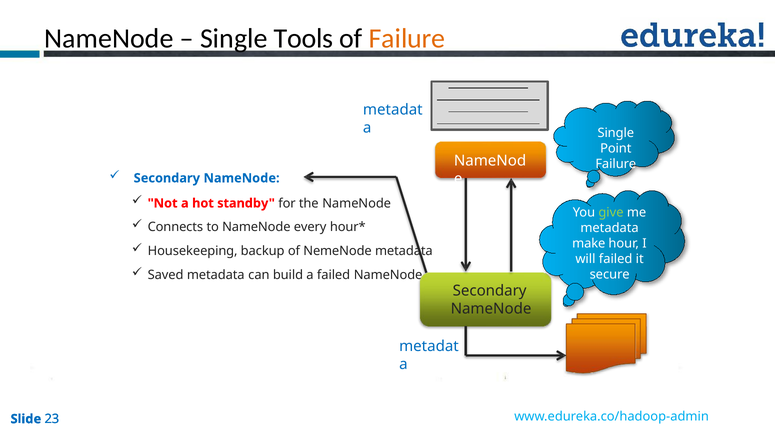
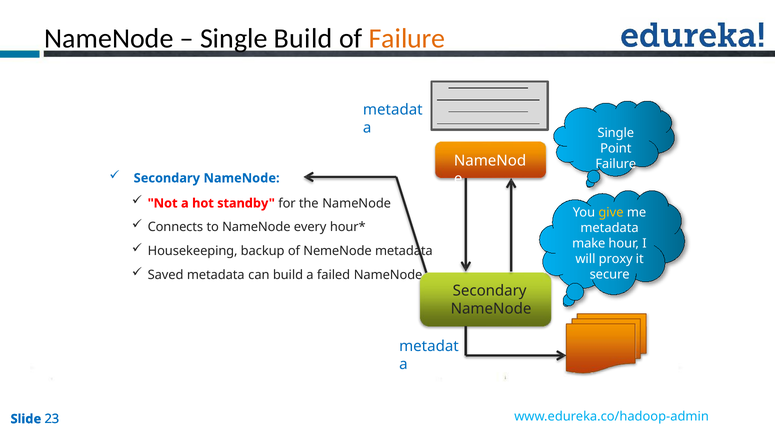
Single Tools: Tools -> Build (303, 39)
give colour: light green -> yellow (611, 212)
will failed: failed -> proxy (616, 259)
